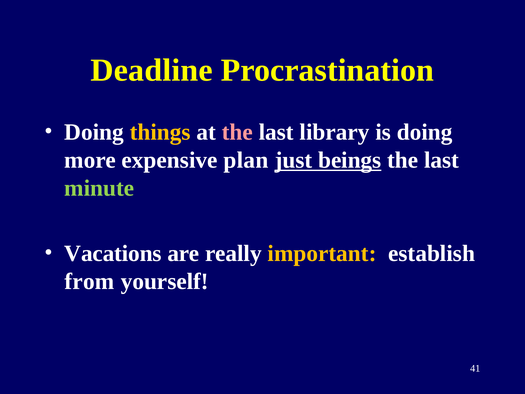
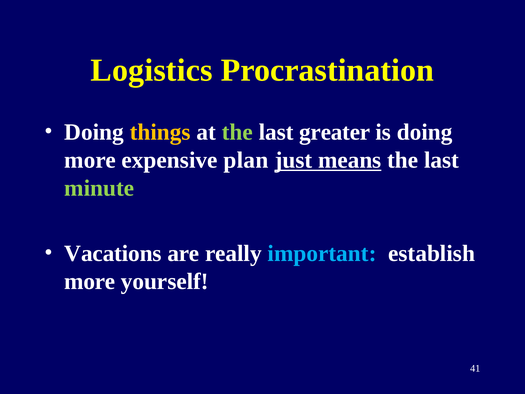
Deadline: Deadline -> Logistics (152, 70)
the colour: pink -> light green (237, 132)
library: library -> greater (335, 132)
beings: beings -> means (350, 160)
important colour: yellow -> light blue (322, 253)
from: from -> more (90, 281)
